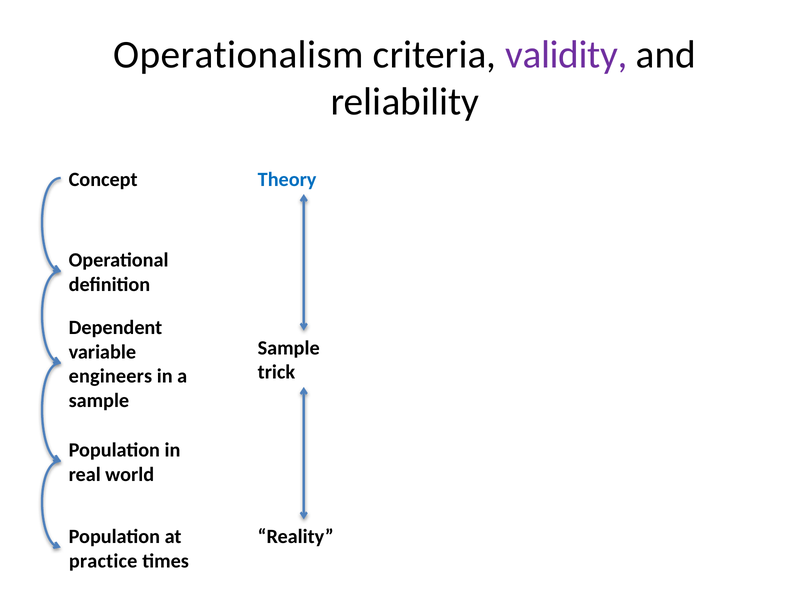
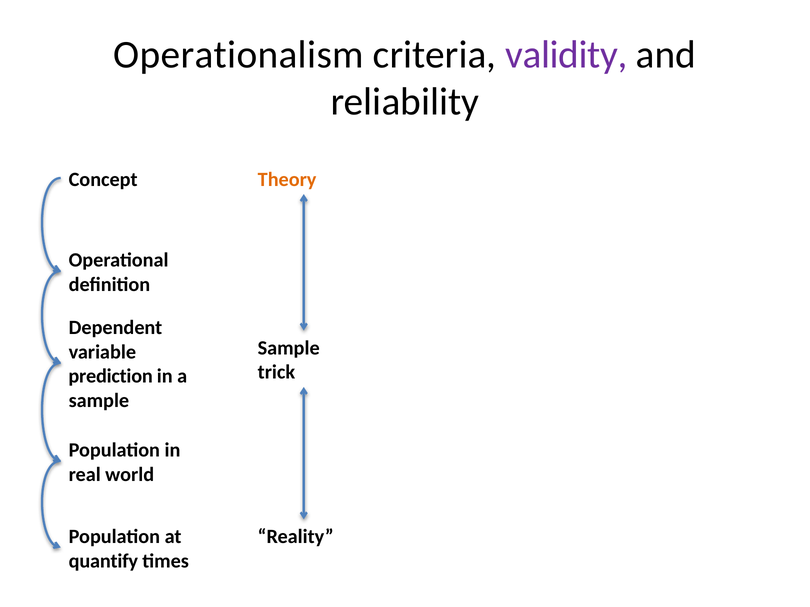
Theory colour: blue -> orange (287, 180)
engineers: engineers -> prediction (111, 377)
practice: practice -> quantify (103, 562)
